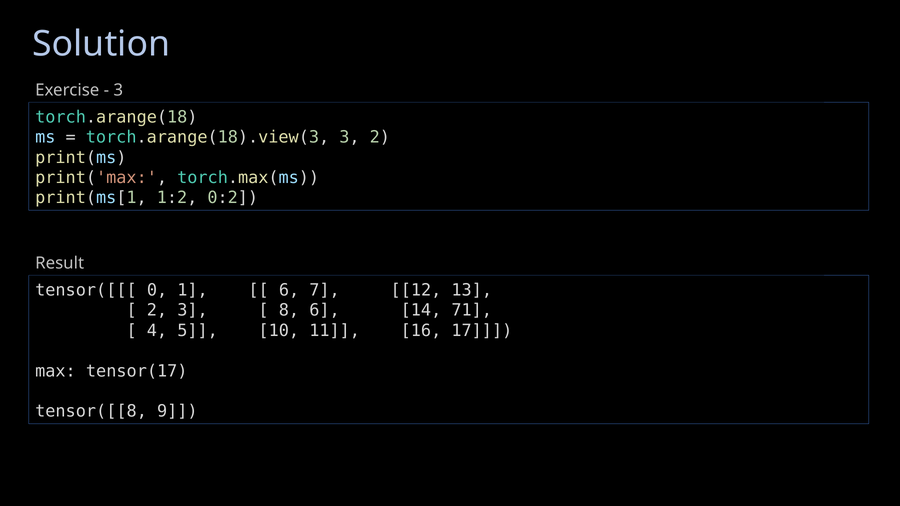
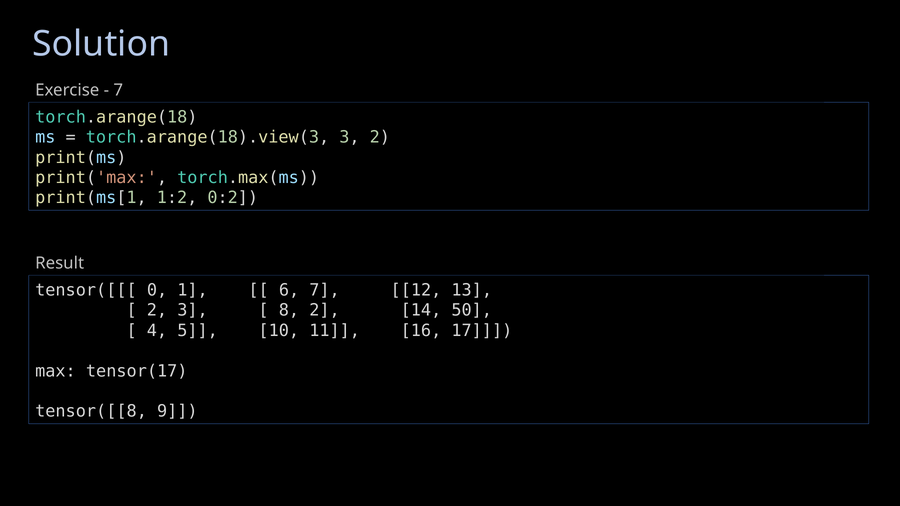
3: 3 -> 7 (118, 90)
8 6: 6 -> 2 (325, 310)
71: 71 -> 50 (472, 310)
